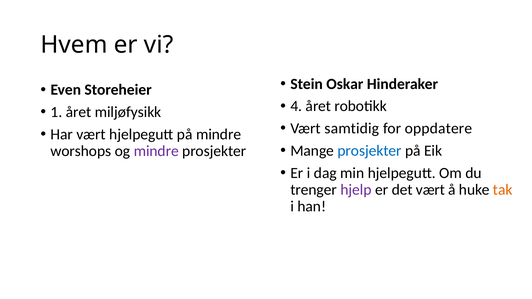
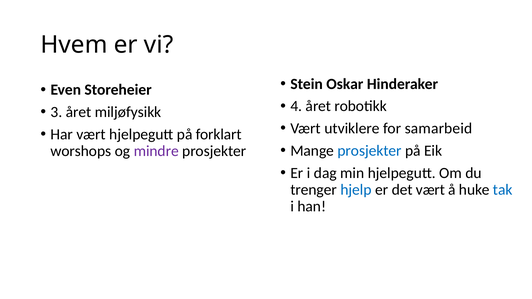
1: 1 -> 3 (56, 112)
samtidig: samtidig -> utviklere (352, 129)
oppdatere: oppdatere -> samarbeid (439, 129)
på mindre: mindre -> forklart (219, 135)
hjelp colour: purple -> blue (356, 190)
tak colour: orange -> blue (503, 190)
